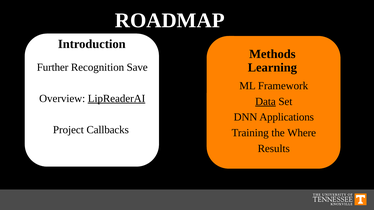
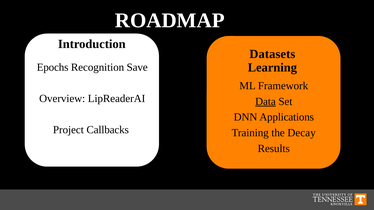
Methods: Methods -> Datasets (272, 54)
Further: Further -> Epochs (53, 67)
LipReaderAI underline: present -> none (117, 99)
Where: Where -> Decay (302, 133)
